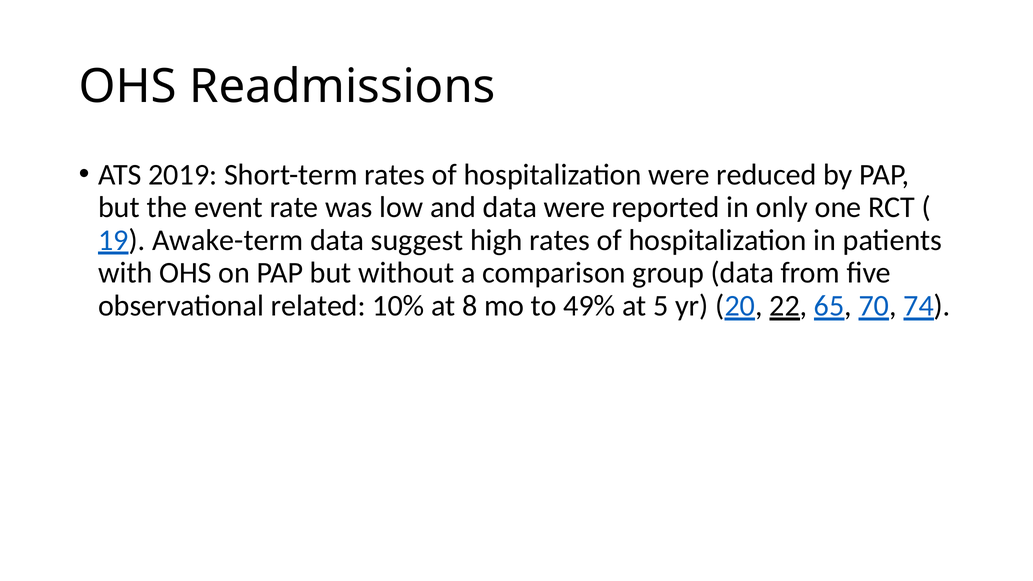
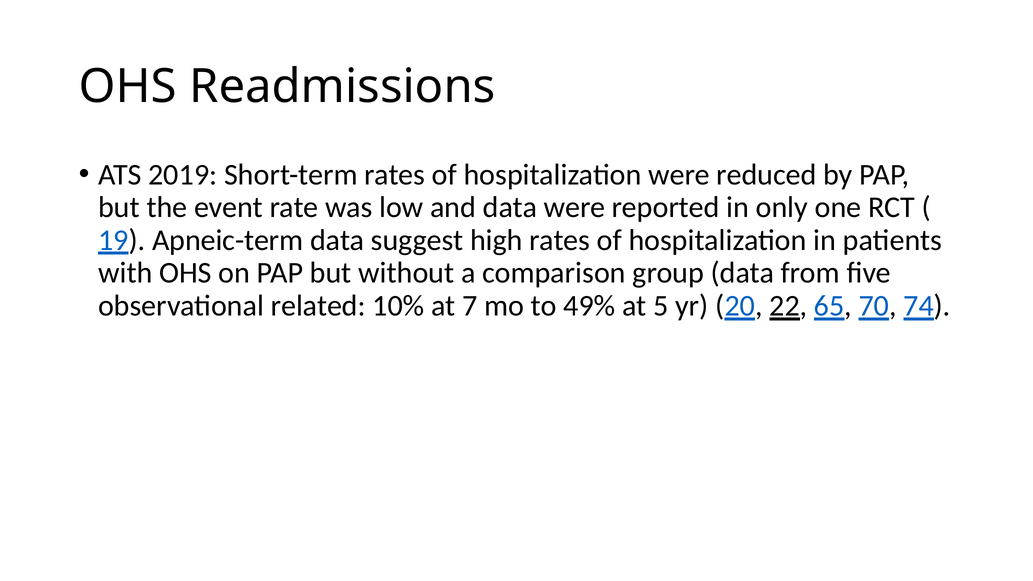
Awake-term: Awake-term -> Apneic-term (228, 240)
8: 8 -> 7 (470, 306)
